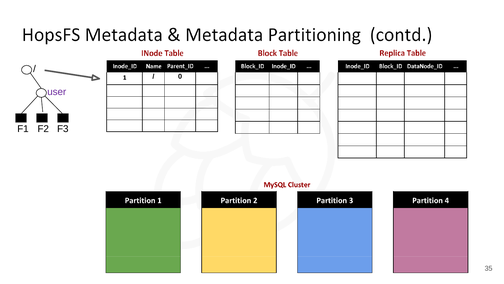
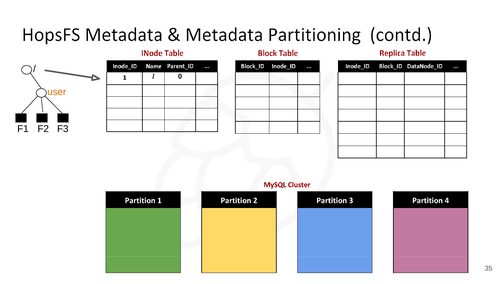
user colour: purple -> orange (57, 92)
